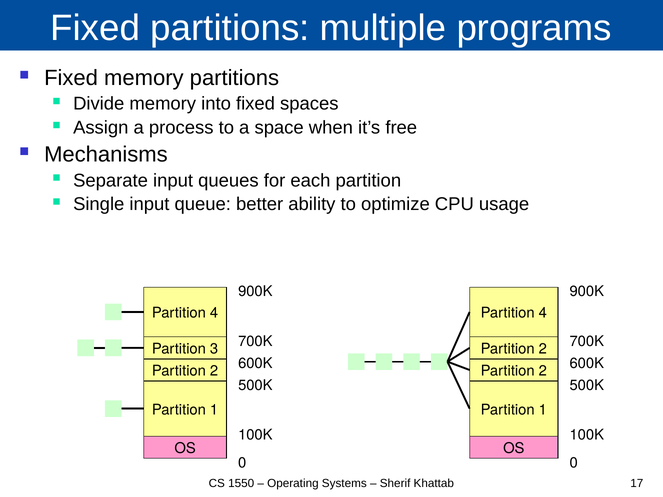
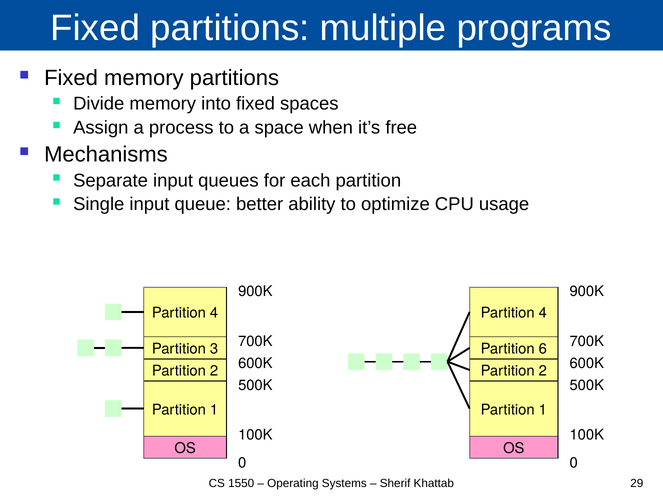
2: 2 -> 6 (543, 349)
17: 17 -> 29 (637, 484)
